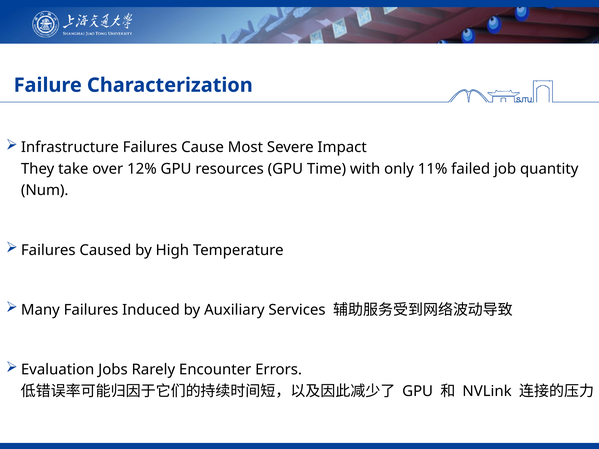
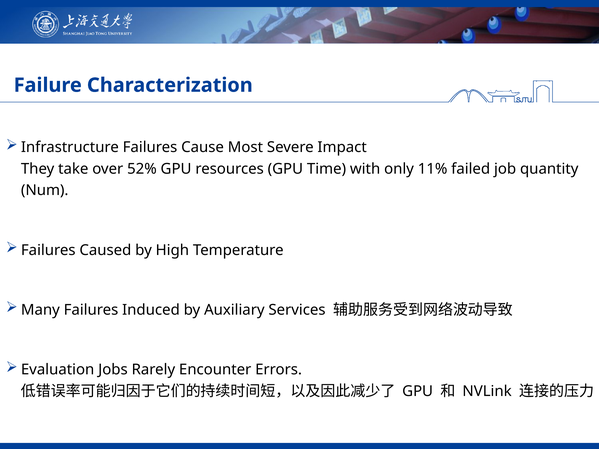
12%: 12% -> 52% (142, 169)
